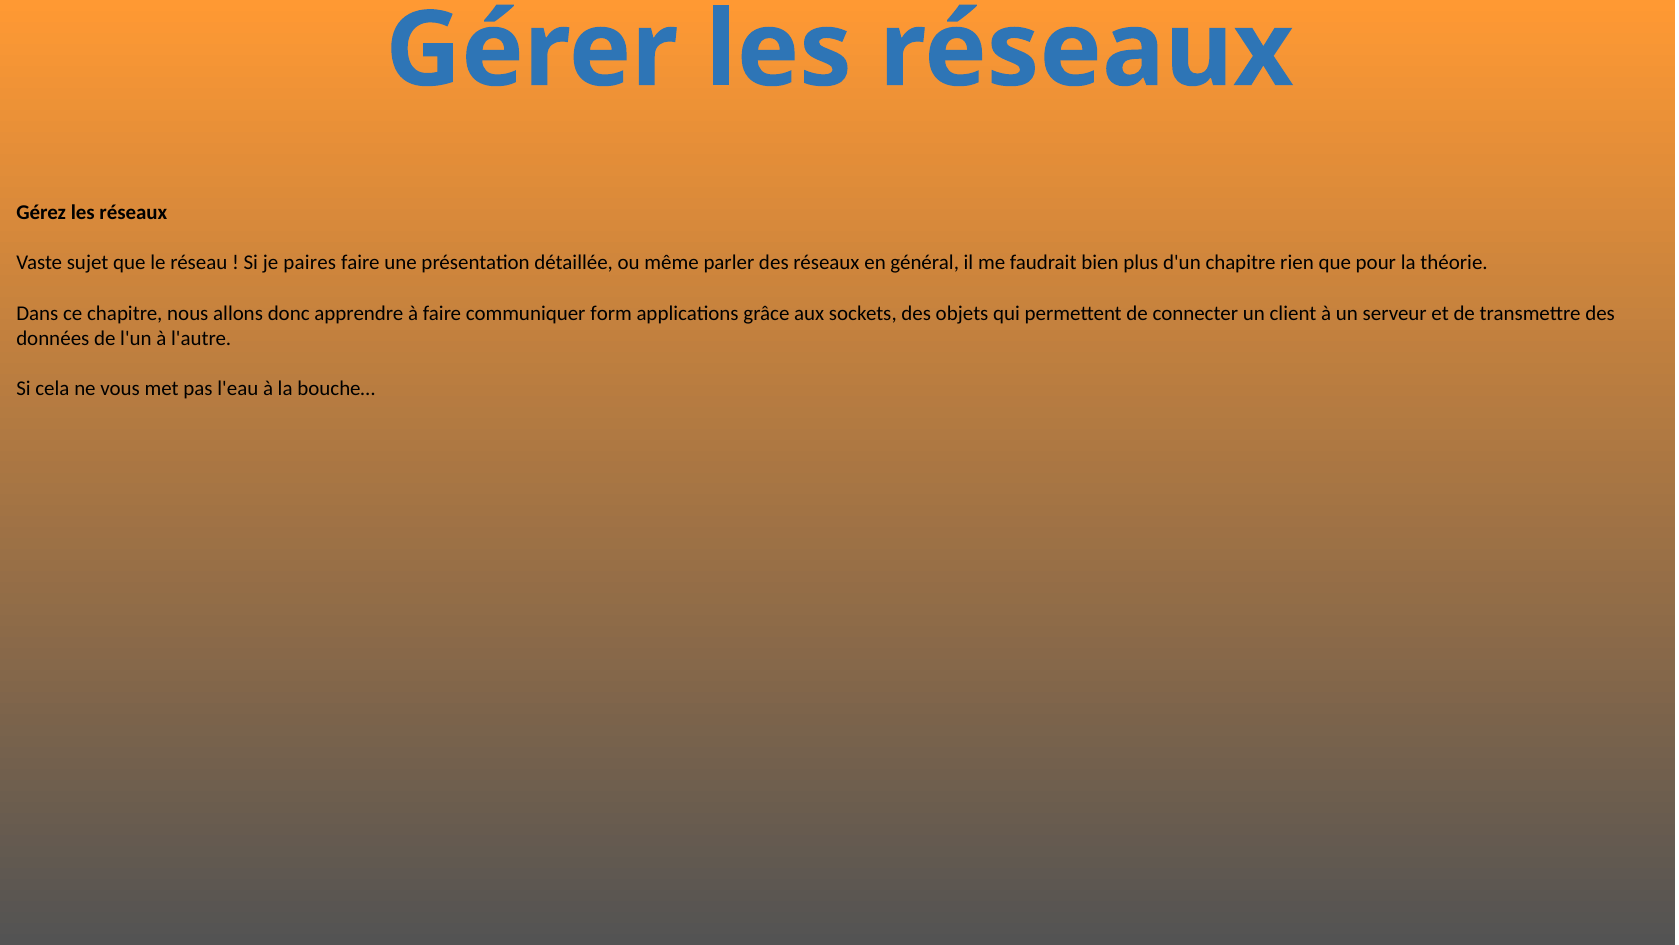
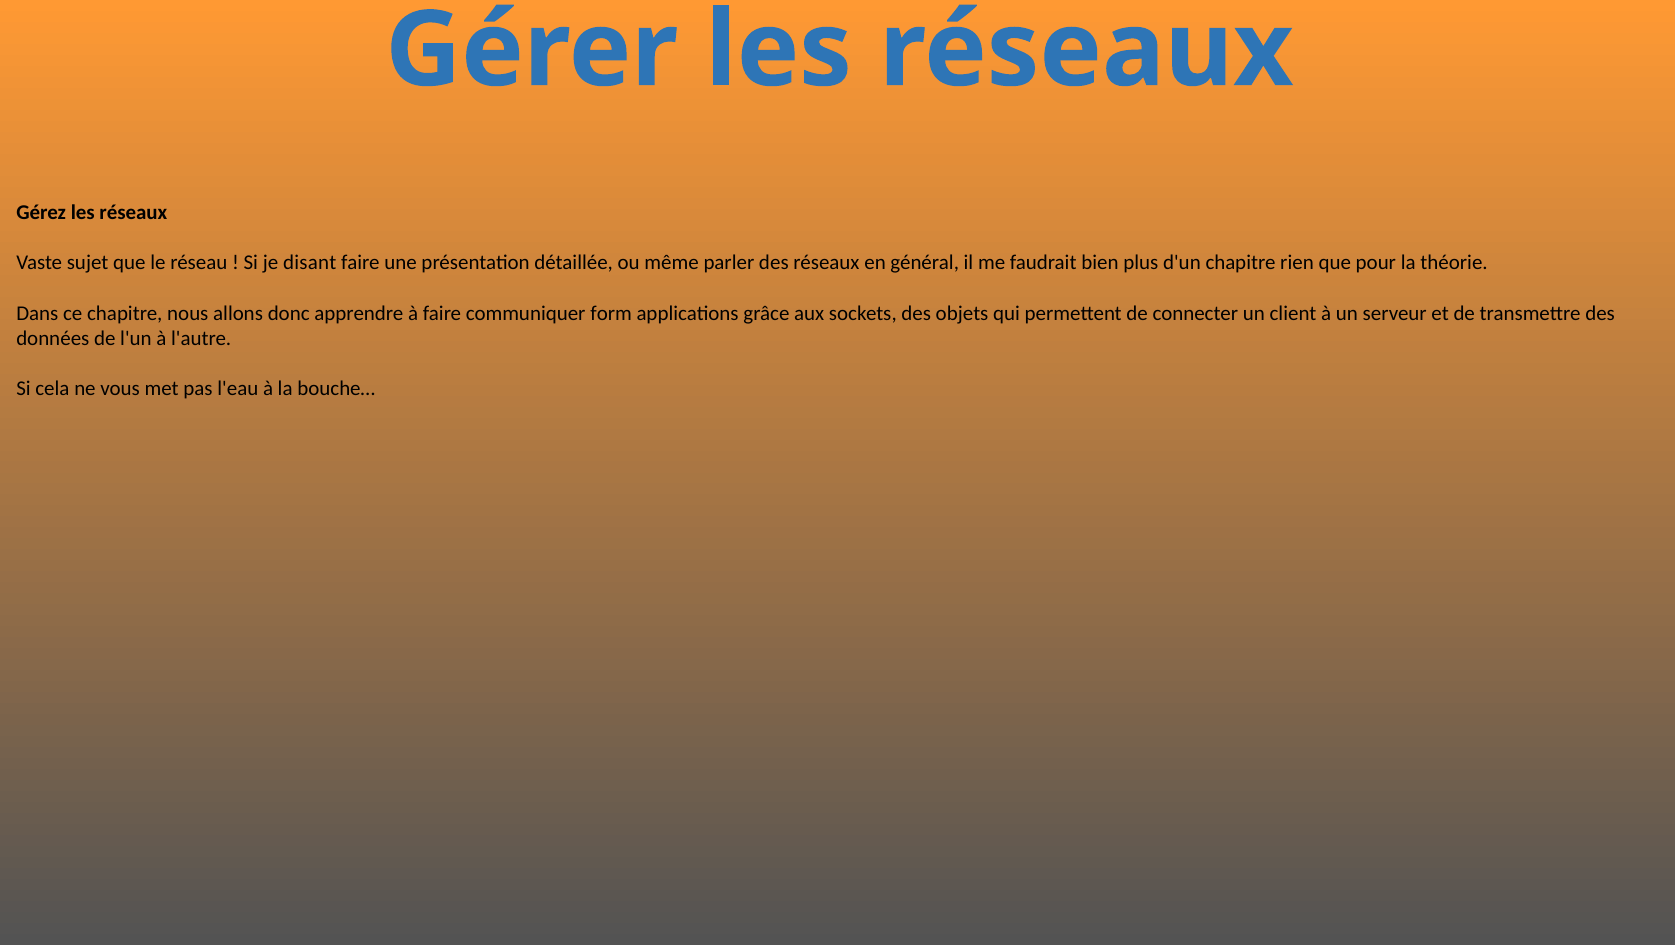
paires: paires -> disant (310, 263)
